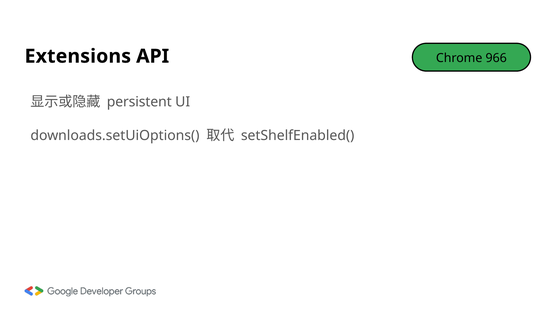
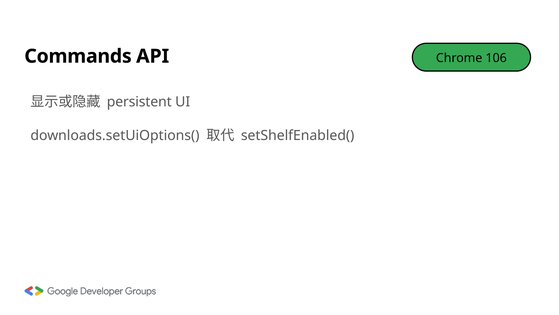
Extensions: Extensions -> Commands (78, 56)
966: 966 -> 106 (496, 58)
